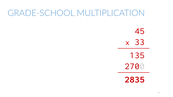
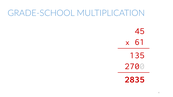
33: 33 -> 61 (140, 42)
